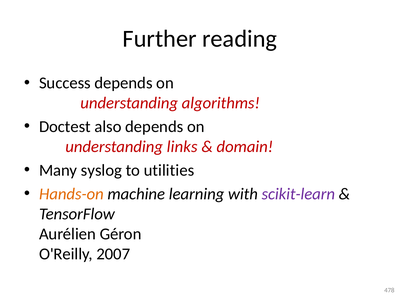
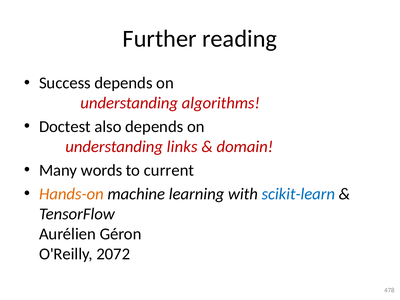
syslog: syslog -> words (102, 170)
utilities: utilities -> current (169, 170)
scikit-learn colour: purple -> blue (298, 194)
2007: 2007 -> 2072 (113, 254)
